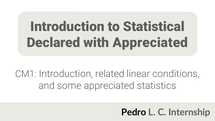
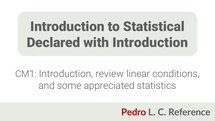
with Appreciated: Appreciated -> Introduction (150, 43)
related: related -> review (110, 74)
Pedro colour: black -> red (134, 112)
Internship: Internship -> Reference (189, 112)
